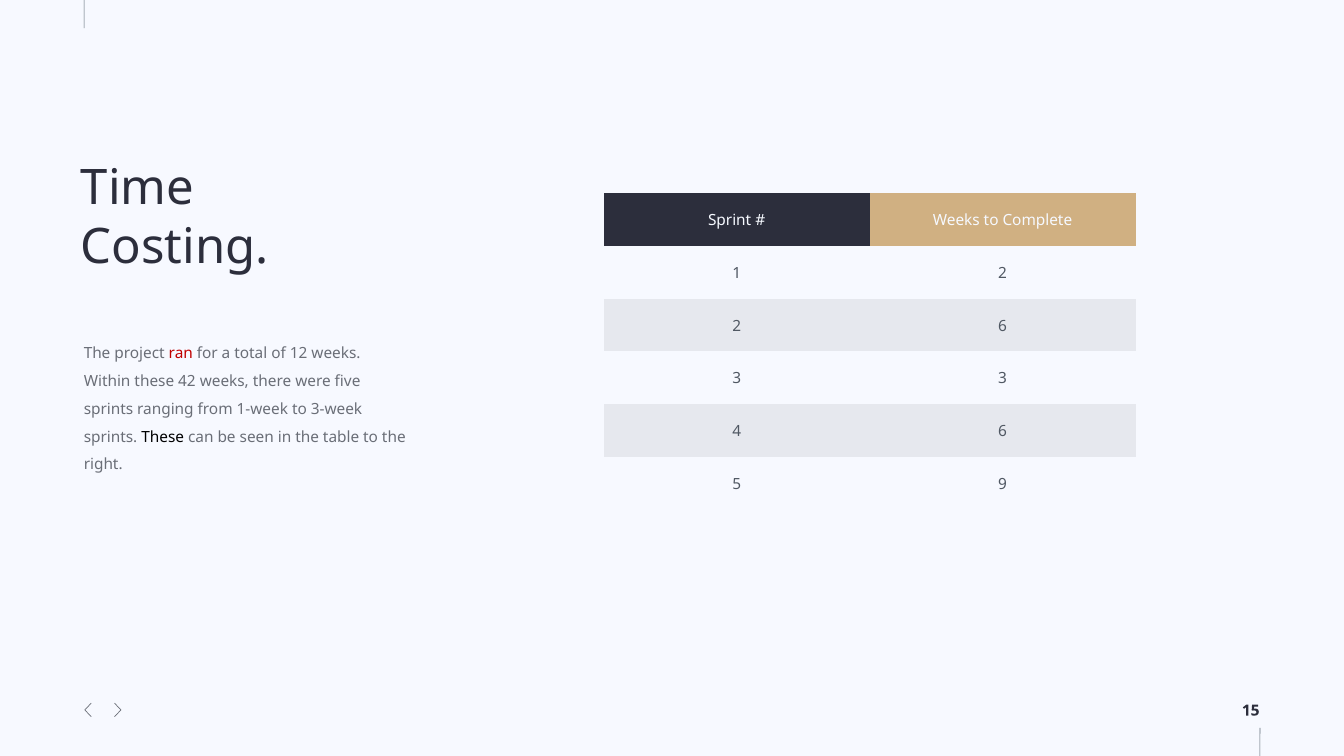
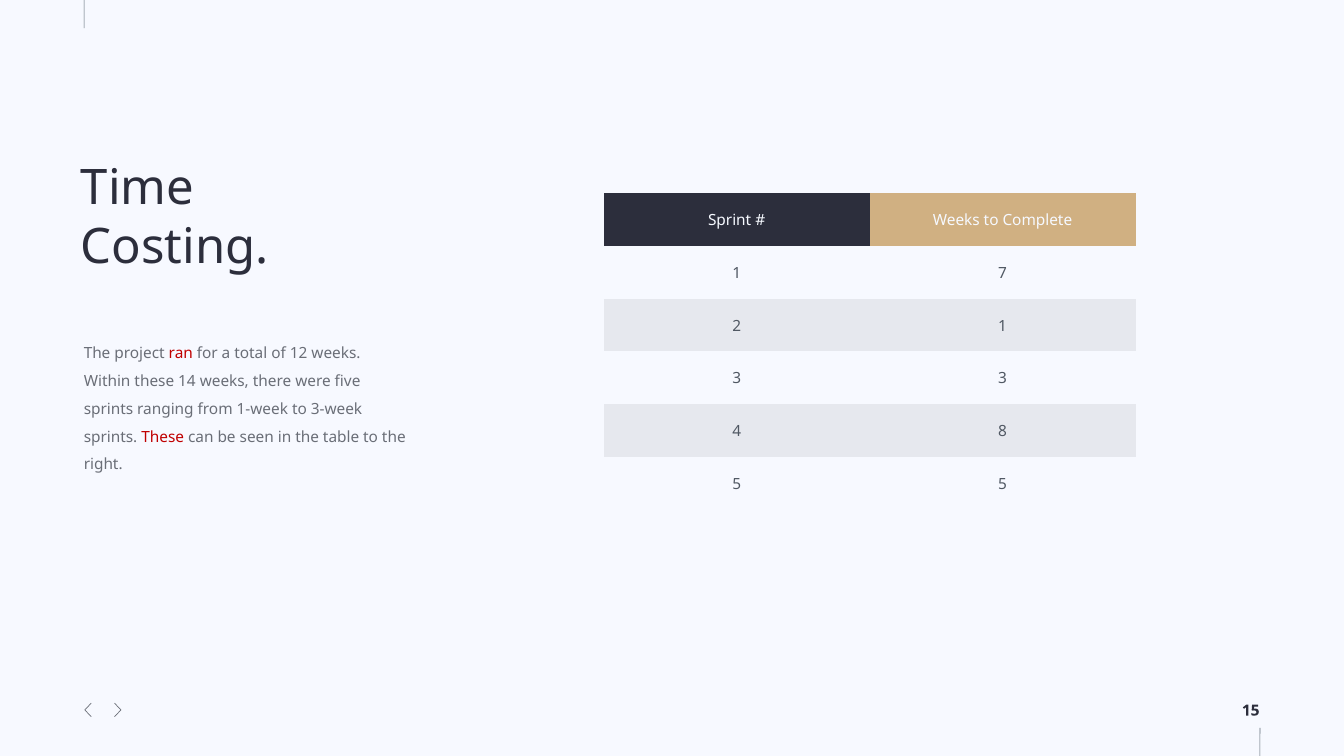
1 2: 2 -> 7 (1003, 273)
2 6: 6 -> 1 (1003, 326)
42: 42 -> 14 (187, 382)
4 6: 6 -> 8 (1003, 432)
These colour: black -> red (163, 437)
5 9: 9 -> 5 (1003, 485)
